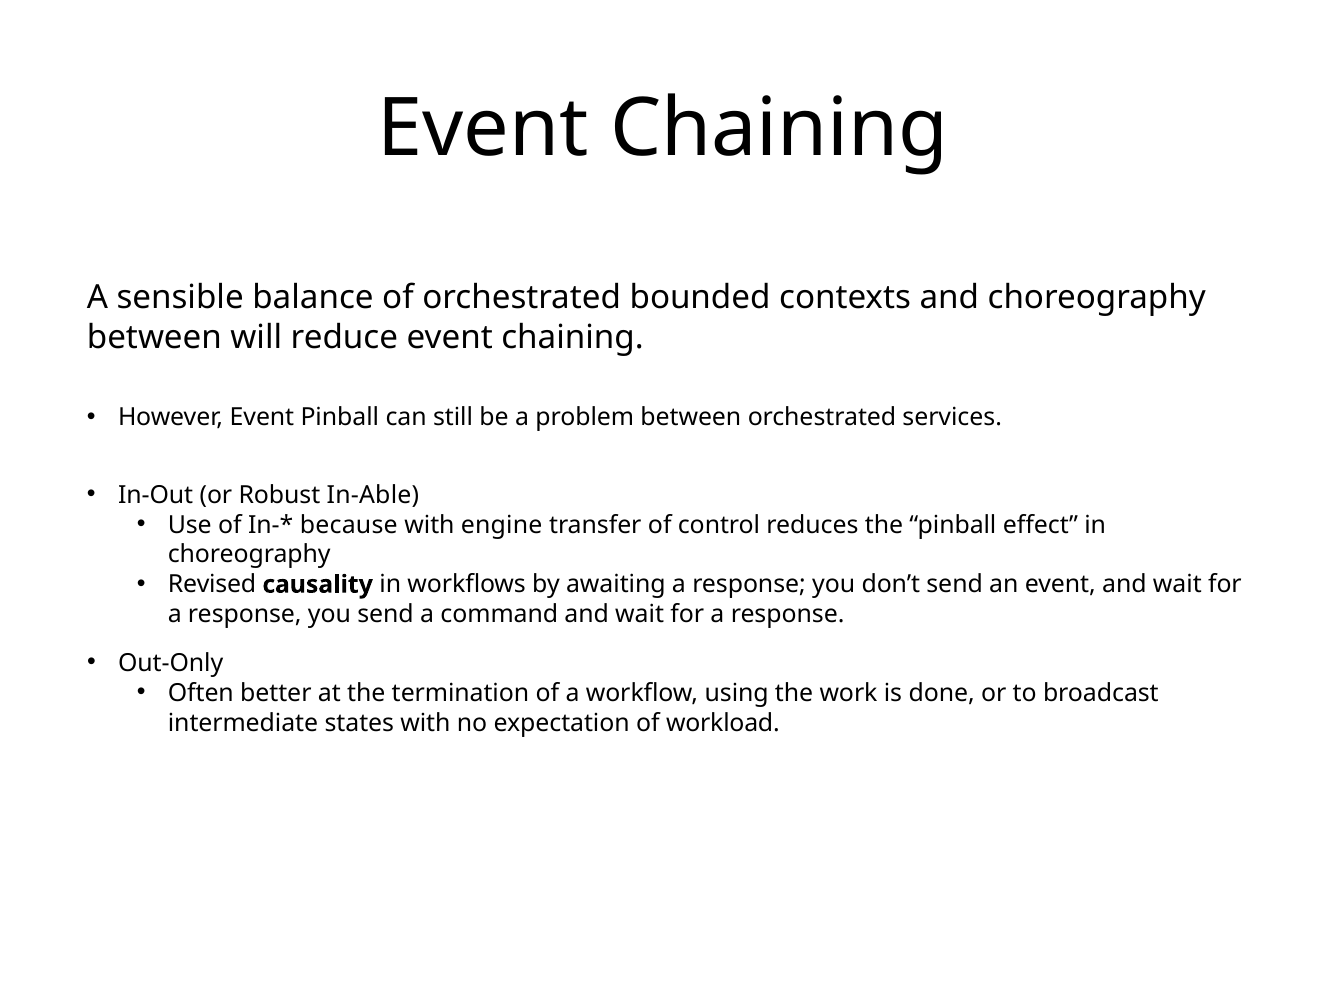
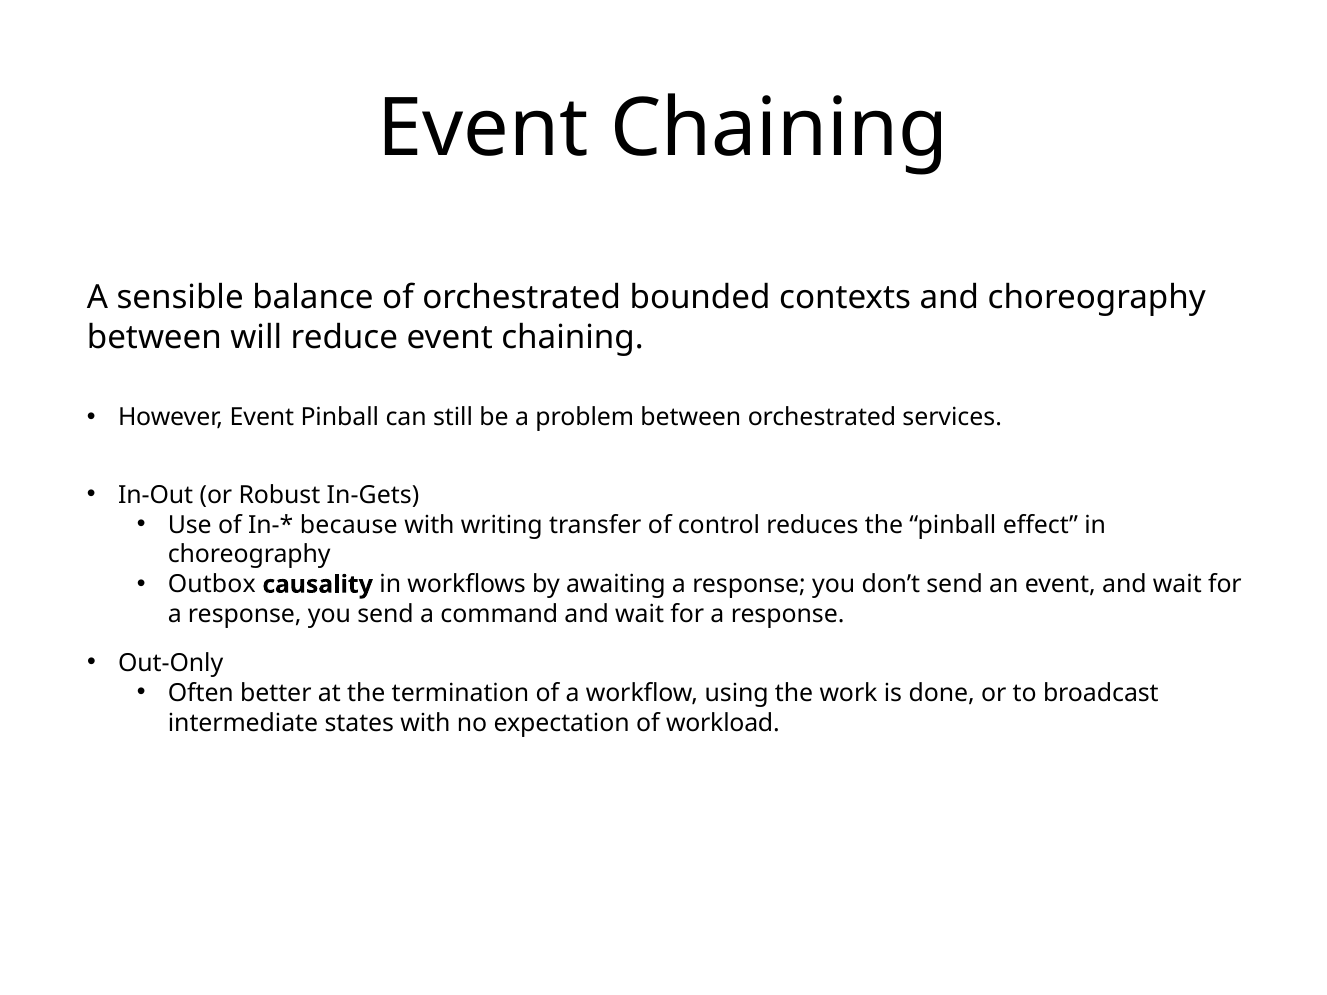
In-Able: In-Able -> In-Gets (373, 495)
engine: engine -> writing (502, 525)
Revised: Revised -> Outbox (212, 585)
